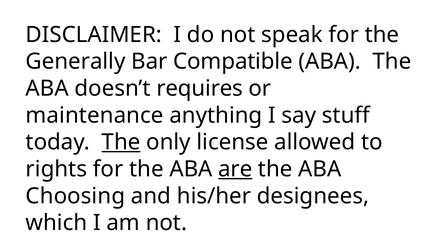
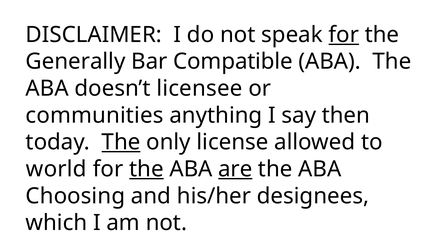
for underline: none -> present (344, 35)
requires: requires -> licensee (199, 88)
maintenance: maintenance -> communities (95, 115)
stuff: stuff -> then (346, 115)
rights: rights -> world (56, 169)
the underline: none -> present (146, 169)
